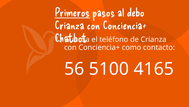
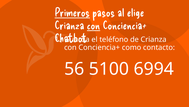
debo: debo -> elige (136, 13)
con underline: none -> present (94, 25)
4165: 4165 -> 6994 (154, 69)
